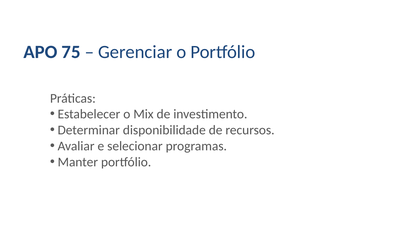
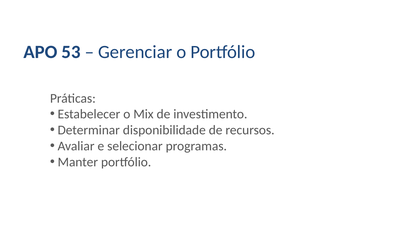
75: 75 -> 53 (71, 52)
